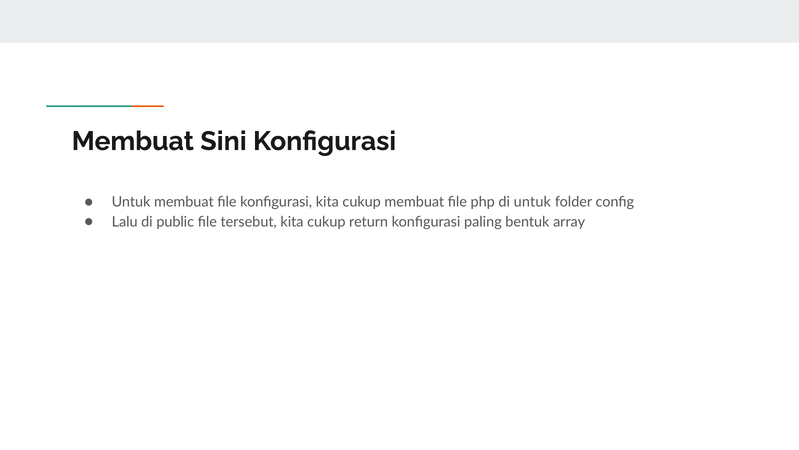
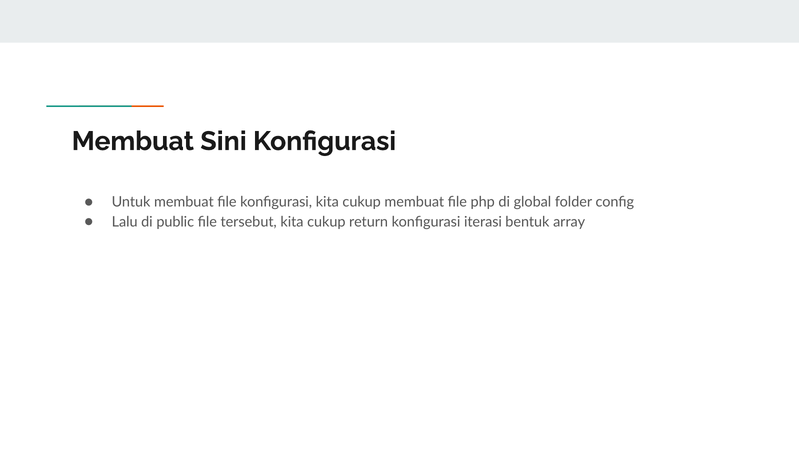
di untuk: untuk -> global (532, 202)
paling: paling -> iterasi (483, 222)
